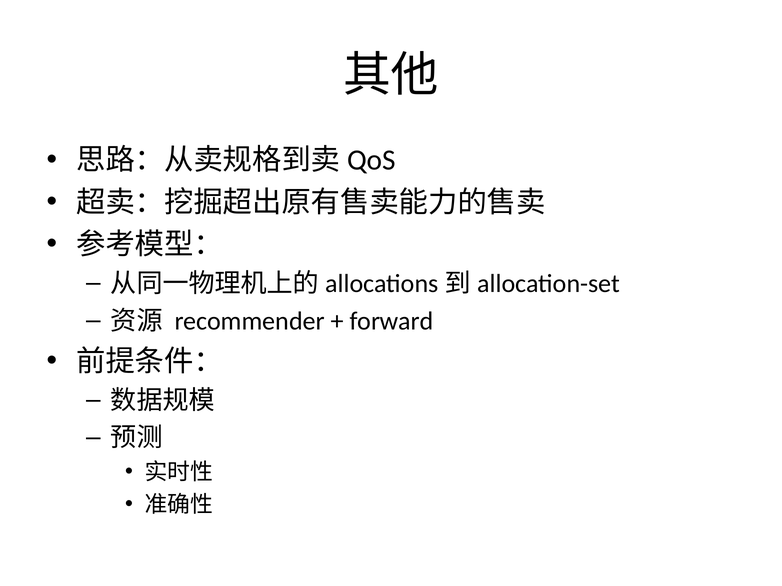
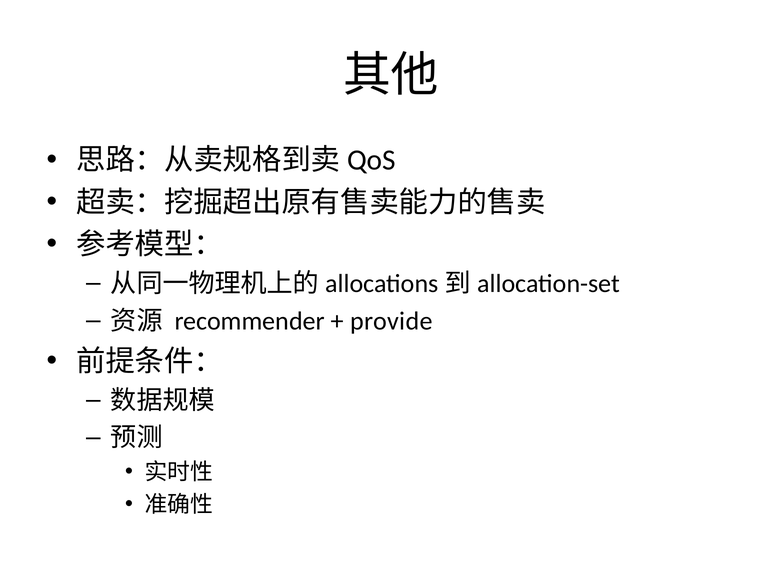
forward: forward -> provide (391, 321)
